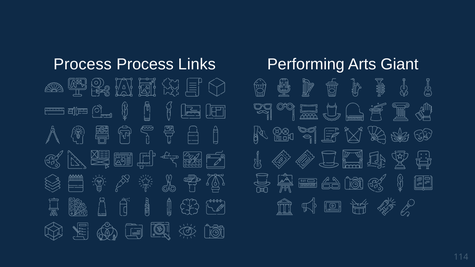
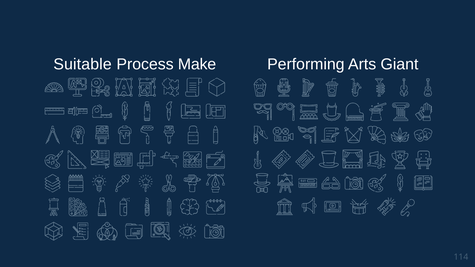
Process: Process -> Suitable (83, 64)
Links: Links -> Make (197, 64)
